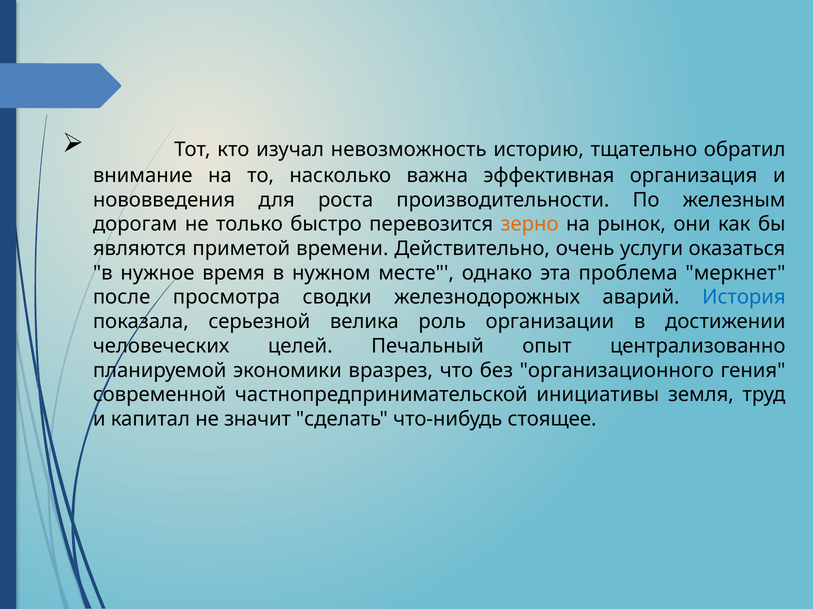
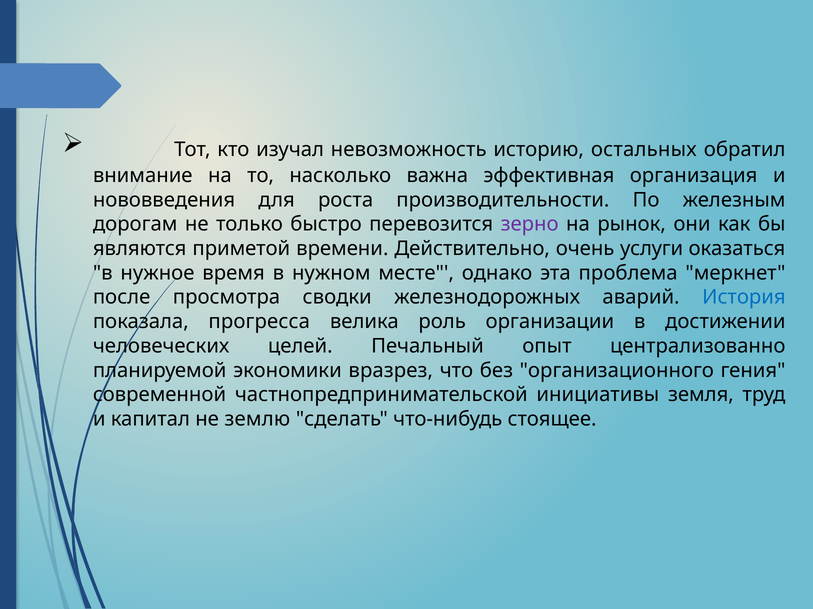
тщательно: тщательно -> остальных (644, 150)
зерно colour: orange -> purple (530, 224)
серьезной: серьезной -> прогресса (259, 322)
значит: значит -> землю (257, 420)
